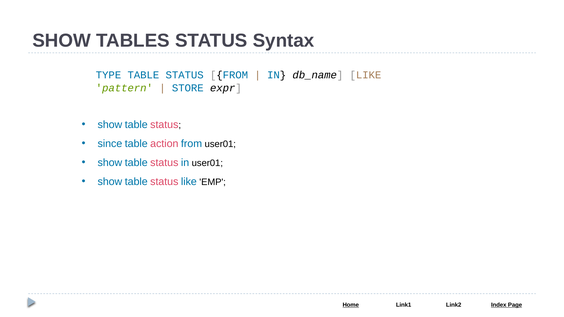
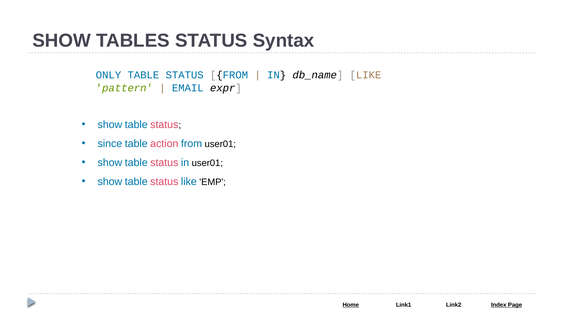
TYPE: TYPE -> ONLY (108, 75)
STORE: STORE -> EMAIL (188, 88)
